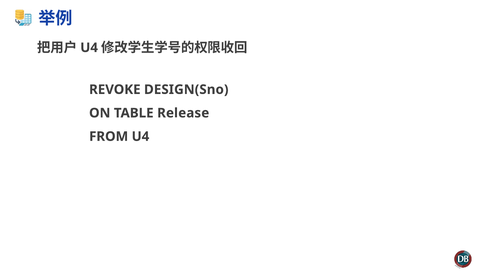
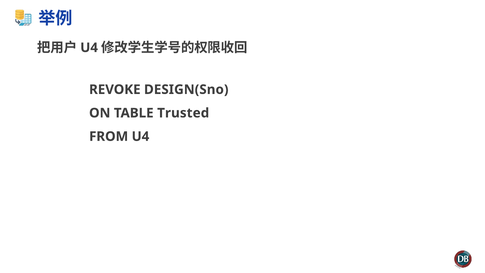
Release: Release -> Trusted (183, 113)
